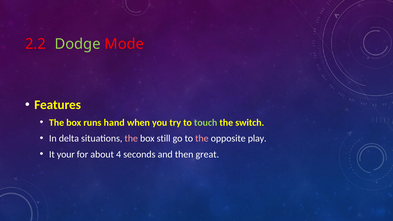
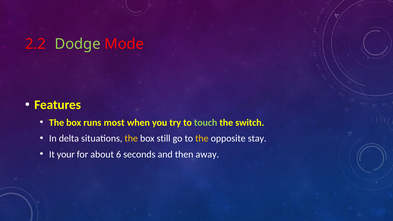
hand: hand -> most (114, 123)
the colour: pink -> yellow (131, 138)
the colour: pink -> yellow (202, 138)
play: play -> stay (257, 138)
4: 4 -> 6 (119, 154)
great: great -> away (207, 154)
